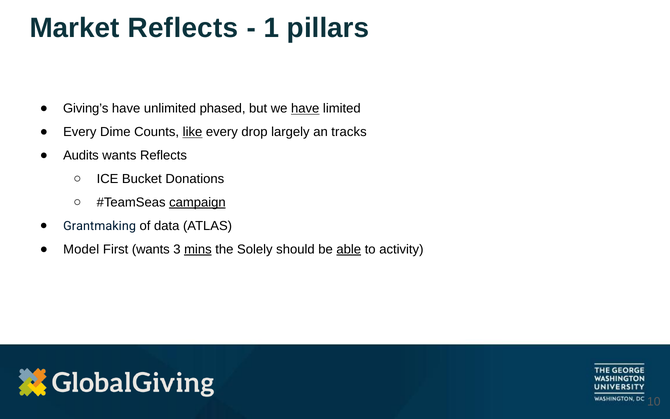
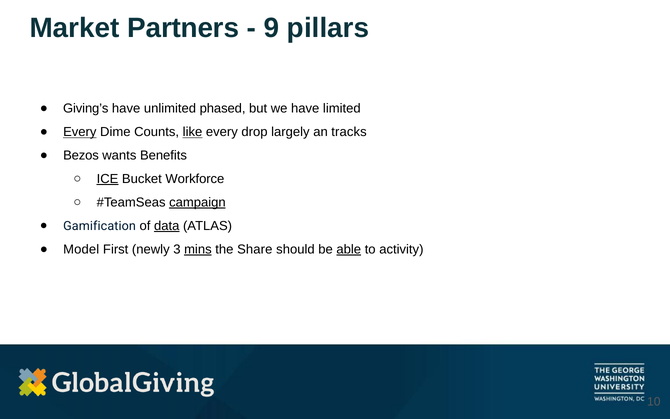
Market Reflects: Reflects -> Partners (183, 28)
1: 1 -> 9 (271, 28)
have underline: present -> none (305, 109)
Every underline: none -> present (80, 132)
Audits: Audits -> Bezos (81, 155)
wants Reflects: Reflects -> Benefits (163, 155)
ICE underline: none -> present (108, 179)
Donations: Donations -> Workforce (195, 179)
Grantmaking: Grantmaking -> Gamification (100, 226)
data underline: none -> present (167, 226)
First wants: wants -> newly (151, 249)
Solely: Solely -> Share (255, 249)
